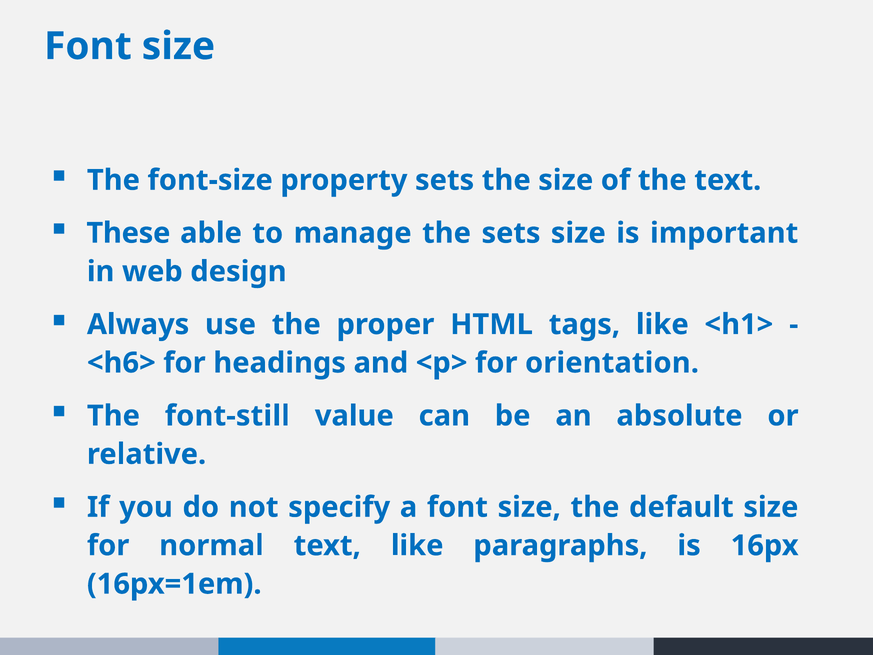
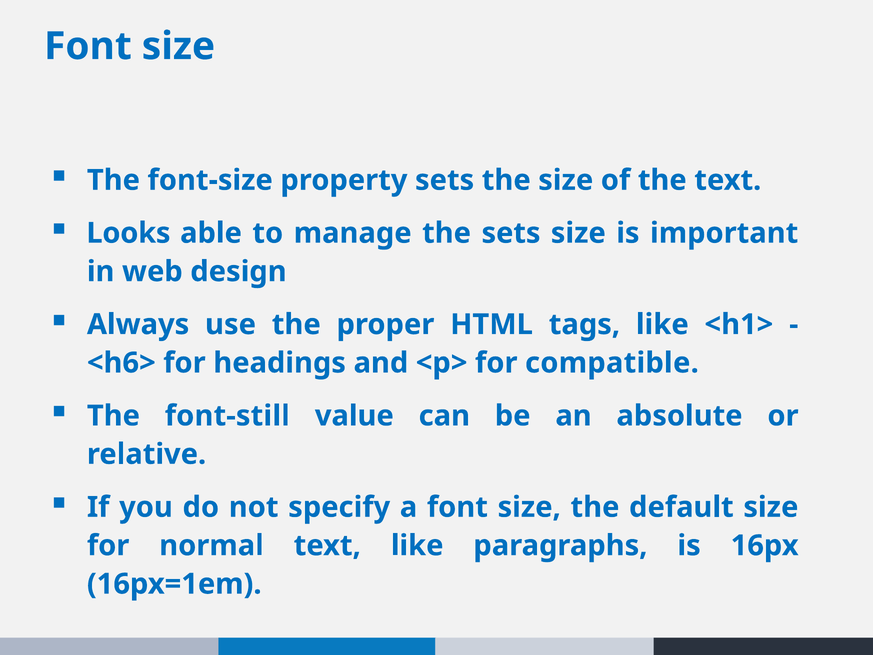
These: These -> Looks (128, 233)
orientation: orientation -> compatible (612, 363)
